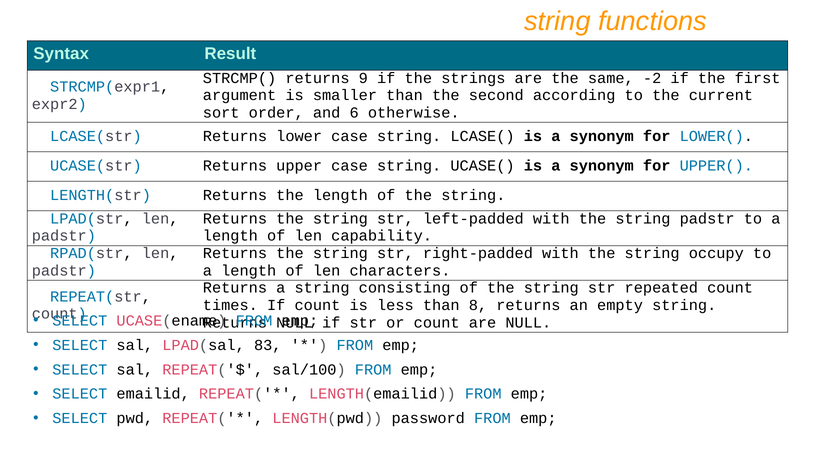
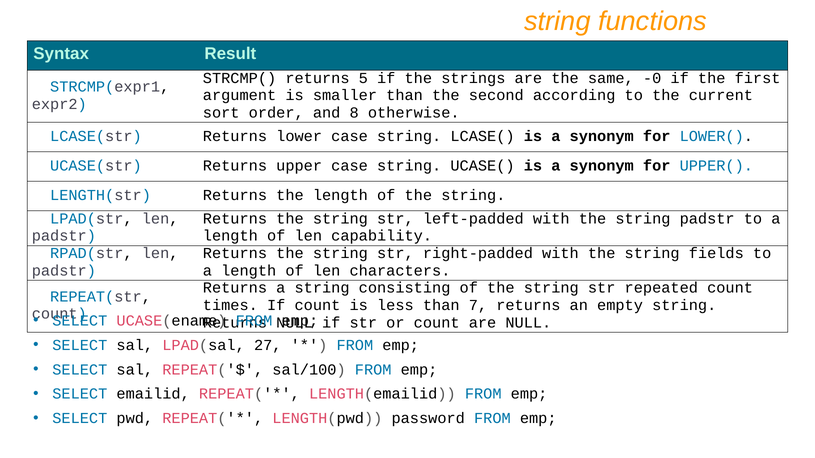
9: 9 -> 5 (363, 78)
-2: -2 -> -0 (652, 78)
6: 6 -> 8 (354, 113)
occupy: occupy -> fields (716, 253)
8: 8 -> 7 (478, 305)
83: 83 -> 27 (268, 345)
